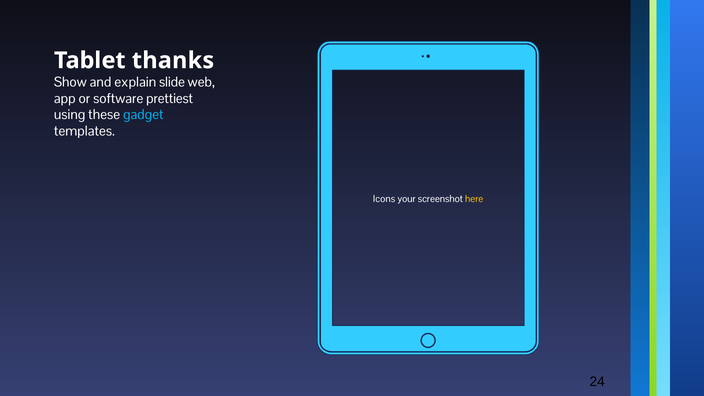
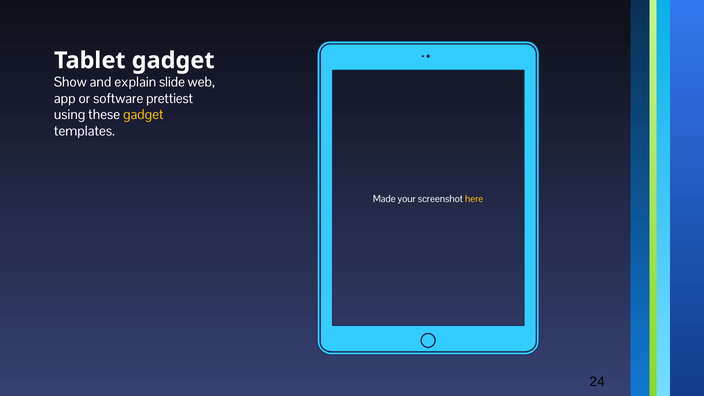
Tablet thanks: thanks -> gadget (173, 60)
gadget colour: light blue -> yellow (143, 115)
Icons: Icons -> Made (384, 199)
